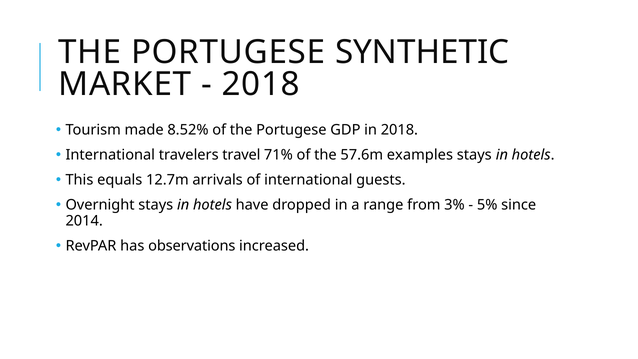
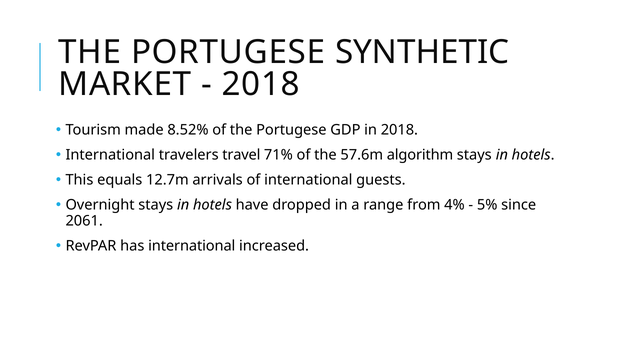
examples: examples -> algorithm (420, 155)
3%: 3% -> 4% (454, 205)
2014: 2014 -> 2061 (84, 221)
has observations: observations -> international (192, 246)
